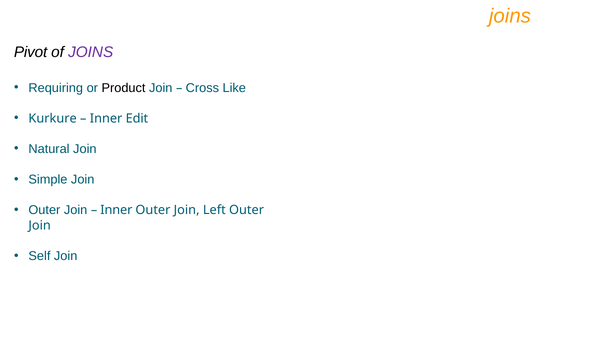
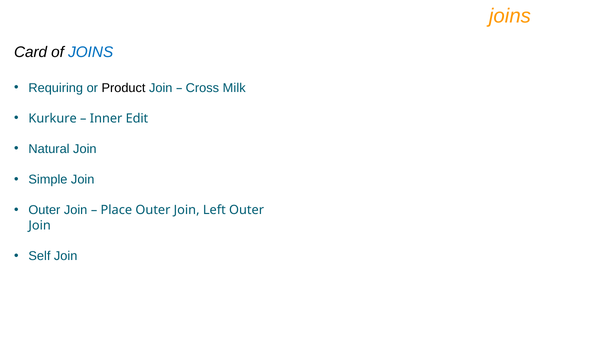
Pivot: Pivot -> Card (31, 52)
JOINS colour: purple -> blue (91, 52)
Like: Like -> Milk (234, 88)
Inner: Inner -> Place (116, 210)
